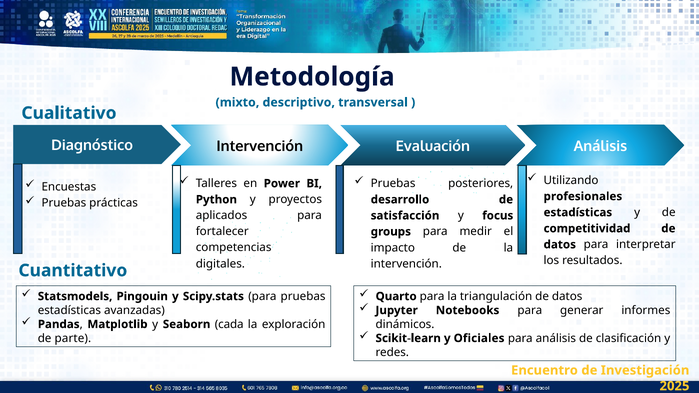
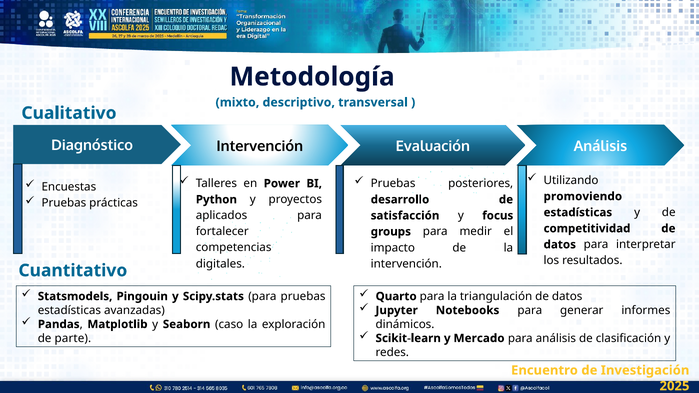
profesionales: profesionales -> promoviendo (583, 196)
cada: cada -> caso (229, 324)
Oficiales: Oficiales -> Mercado (479, 338)
